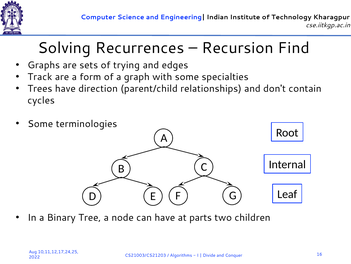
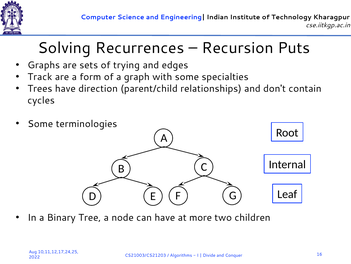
Find: Find -> Puts (294, 48)
parts: parts -> more (201, 217)
